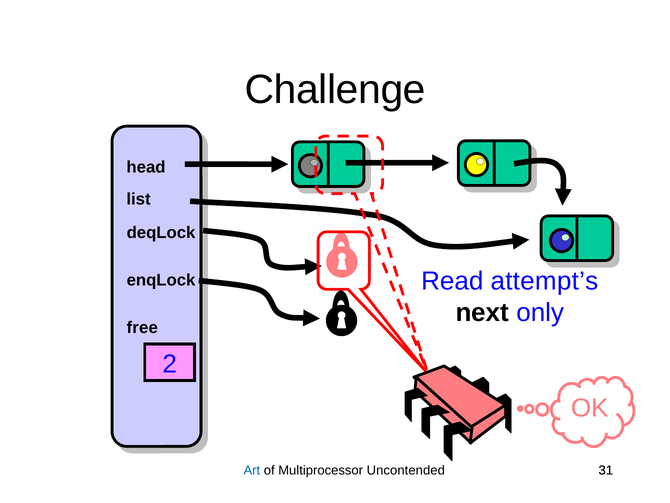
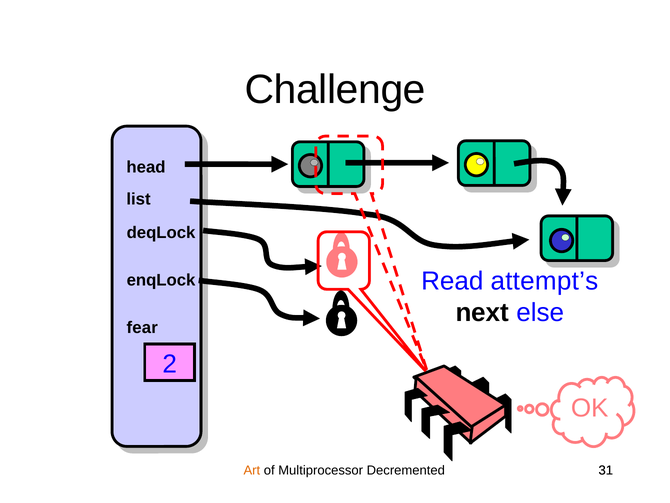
only: only -> else (540, 312)
free: free -> fear (142, 327)
Art colour: blue -> orange (252, 470)
Uncontended: Uncontended -> Decremented (406, 470)
